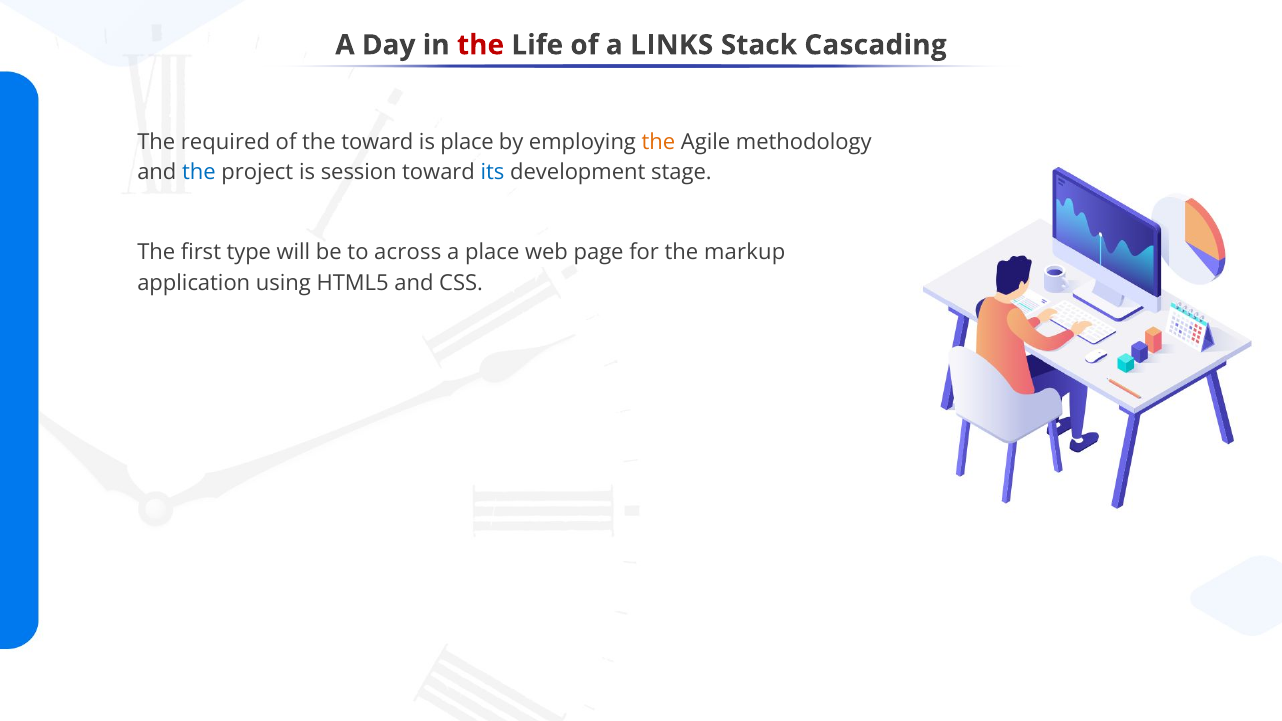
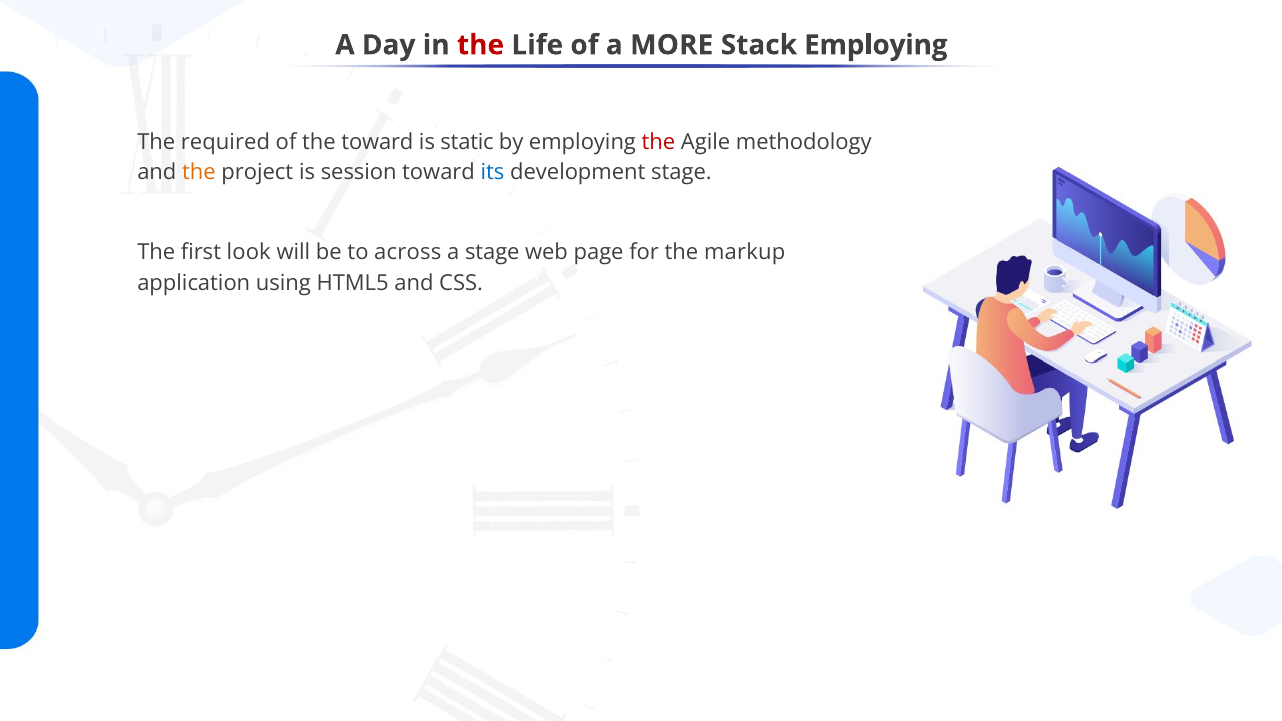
LINKS: LINKS -> MORE (672, 45)
Stack Cascading: Cascading -> Employing (876, 45)
is place: place -> static (467, 142)
the colour: orange -> red (658, 142)
the colour: blue -> orange (199, 172)
type: type -> look (249, 253)
a place: place -> stage (492, 253)
